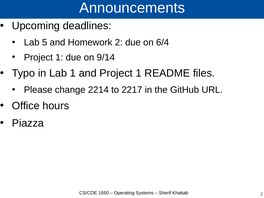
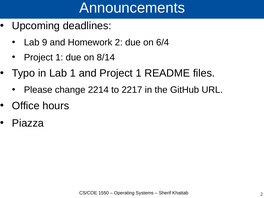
5: 5 -> 9 (45, 42)
9/14: 9/14 -> 8/14 (106, 57)
